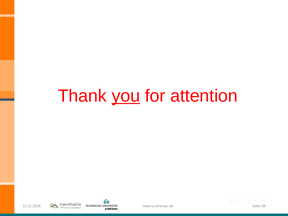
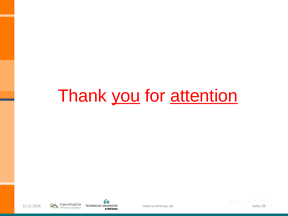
attention underline: none -> present (204, 96)
